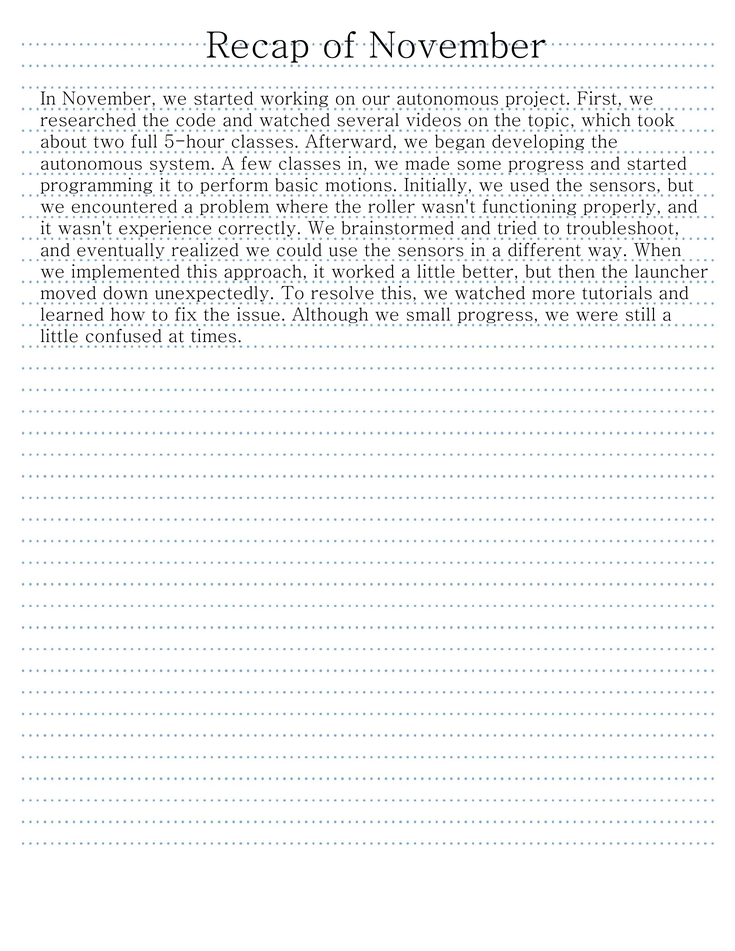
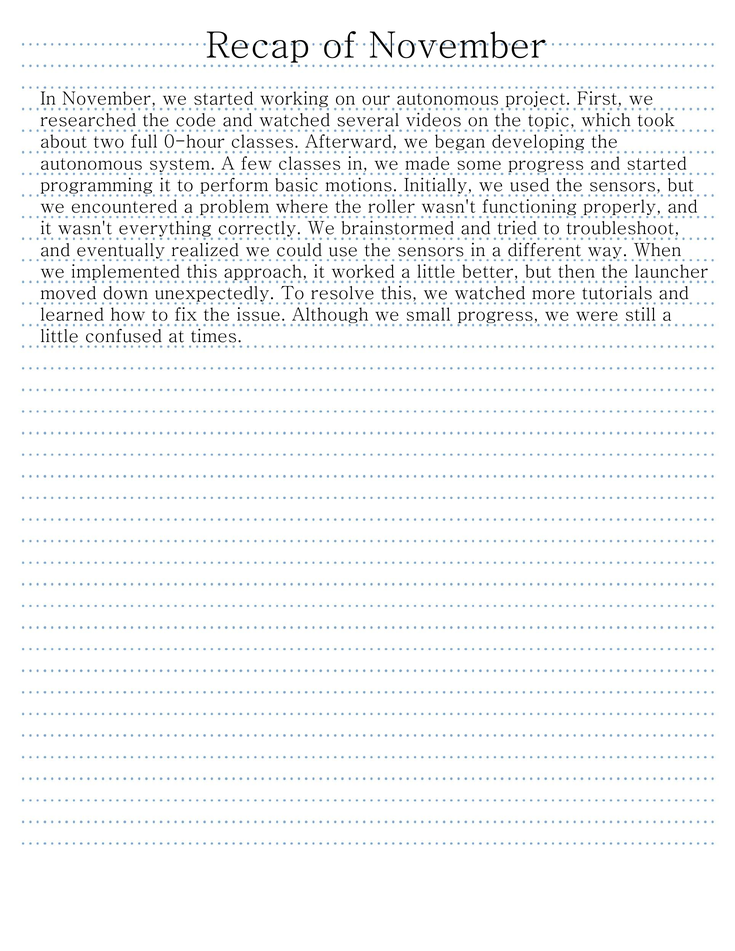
5-hour: 5-hour -> 0-hour (194, 142)
experience: experience -> everything (165, 229)
